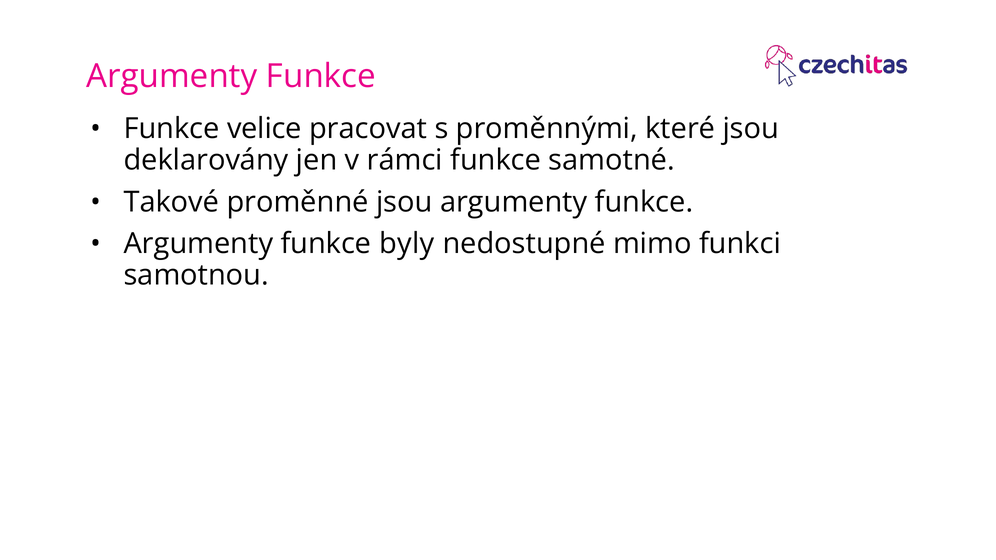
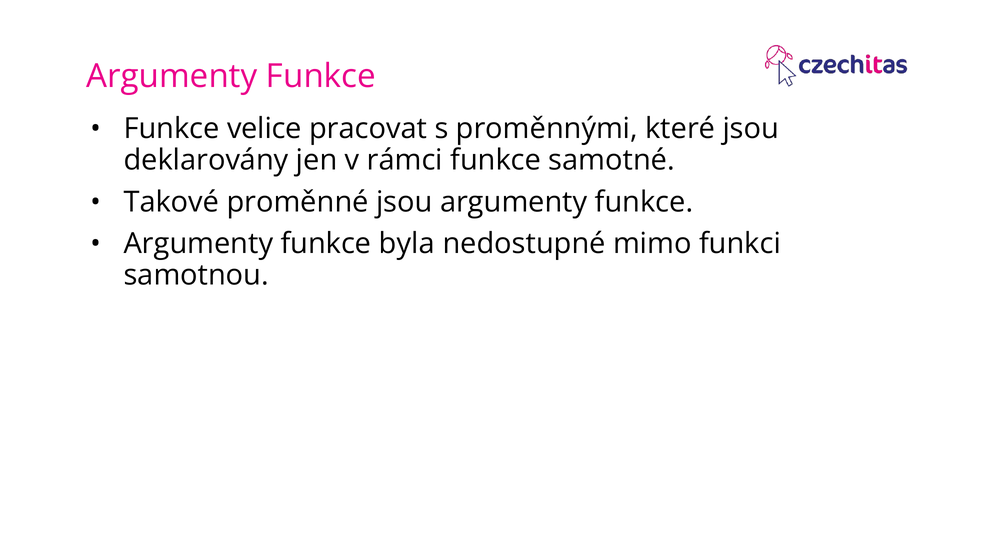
byly: byly -> byla (407, 244)
